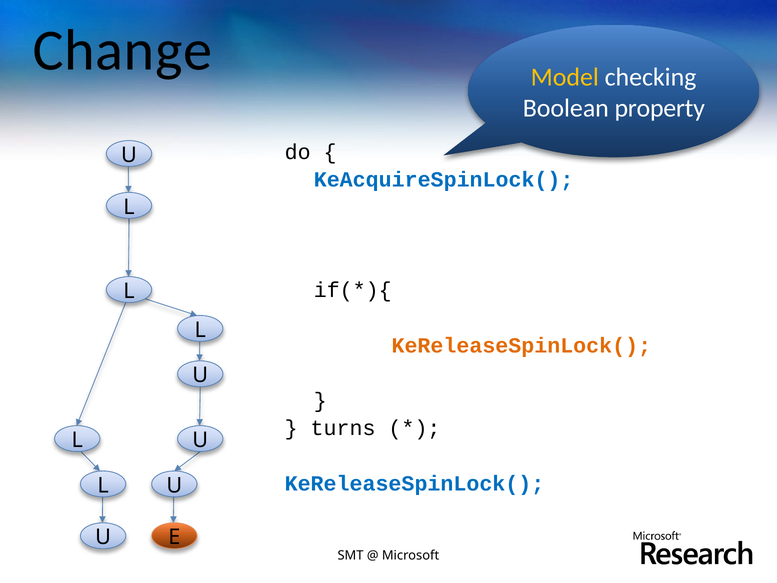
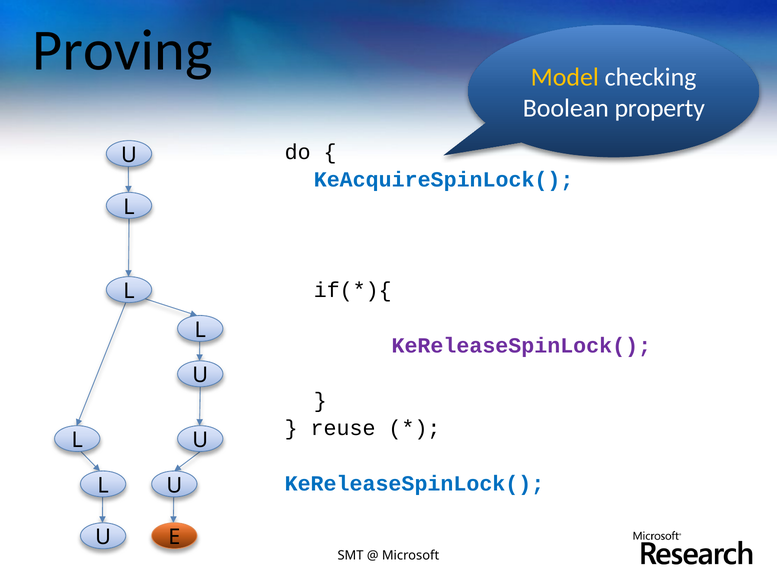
Change: Change -> Proving (123, 51)
KeReleaseSpinLock( colour: orange -> purple (521, 345)
turns: turns -> reuse (343, 428)
